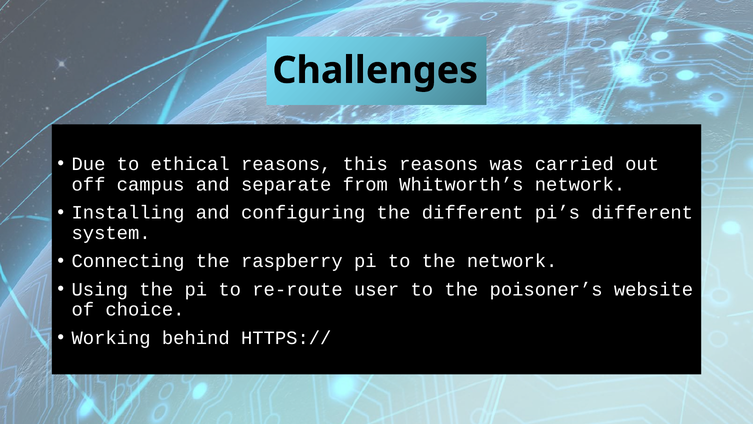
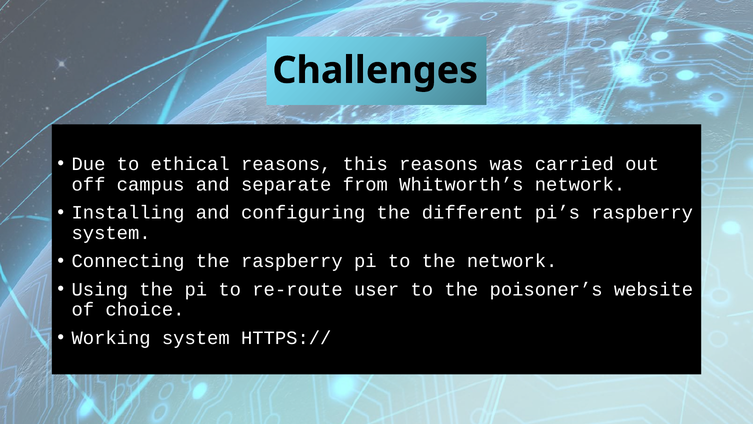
pi’s different: different -> raspberry (642, 212)
Working behind: behind -> system (196, 337)
